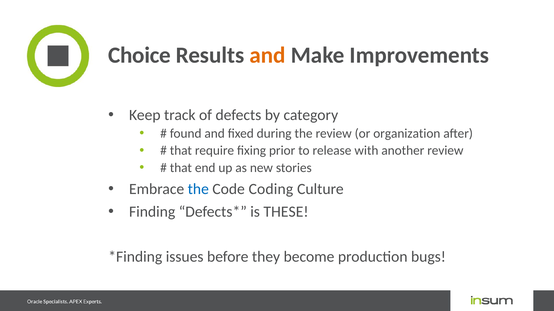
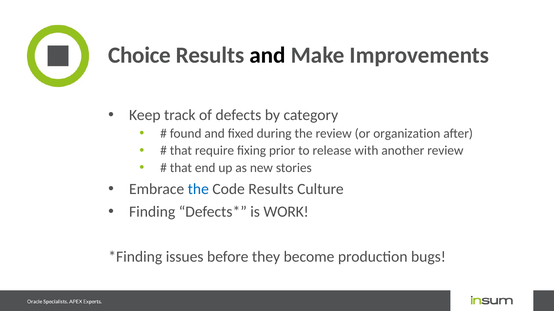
and colour: orange -> black (268, 55)
Code Coding: Coding -> Results (271, 189)
THESE: THESE -> WORK (286, 212)
